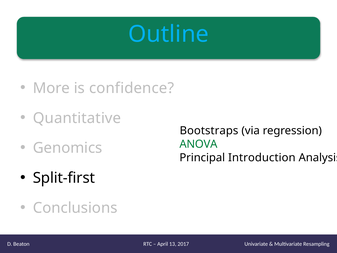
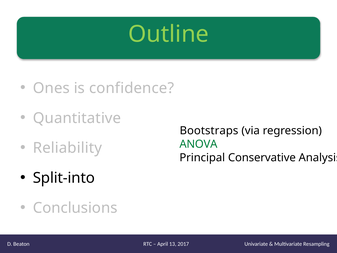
Outline colour: light blue -> light green (168, 34)
More: More -> Ones (51, 88)
Genomics: Genomics -> Reliability (67, 148)
Introduction: Introduction -> Conservative (262, 157)
Split-first: Split-first -> Split-into (64, 178)
